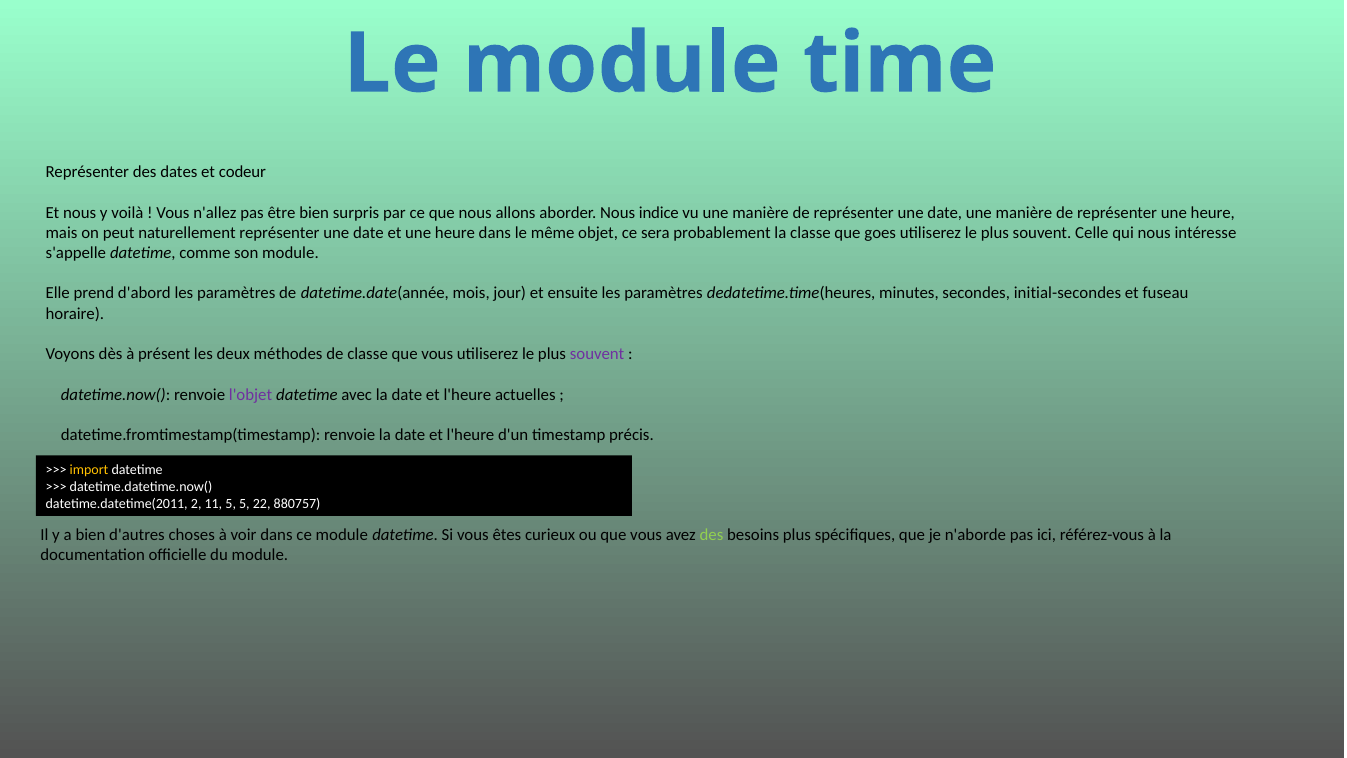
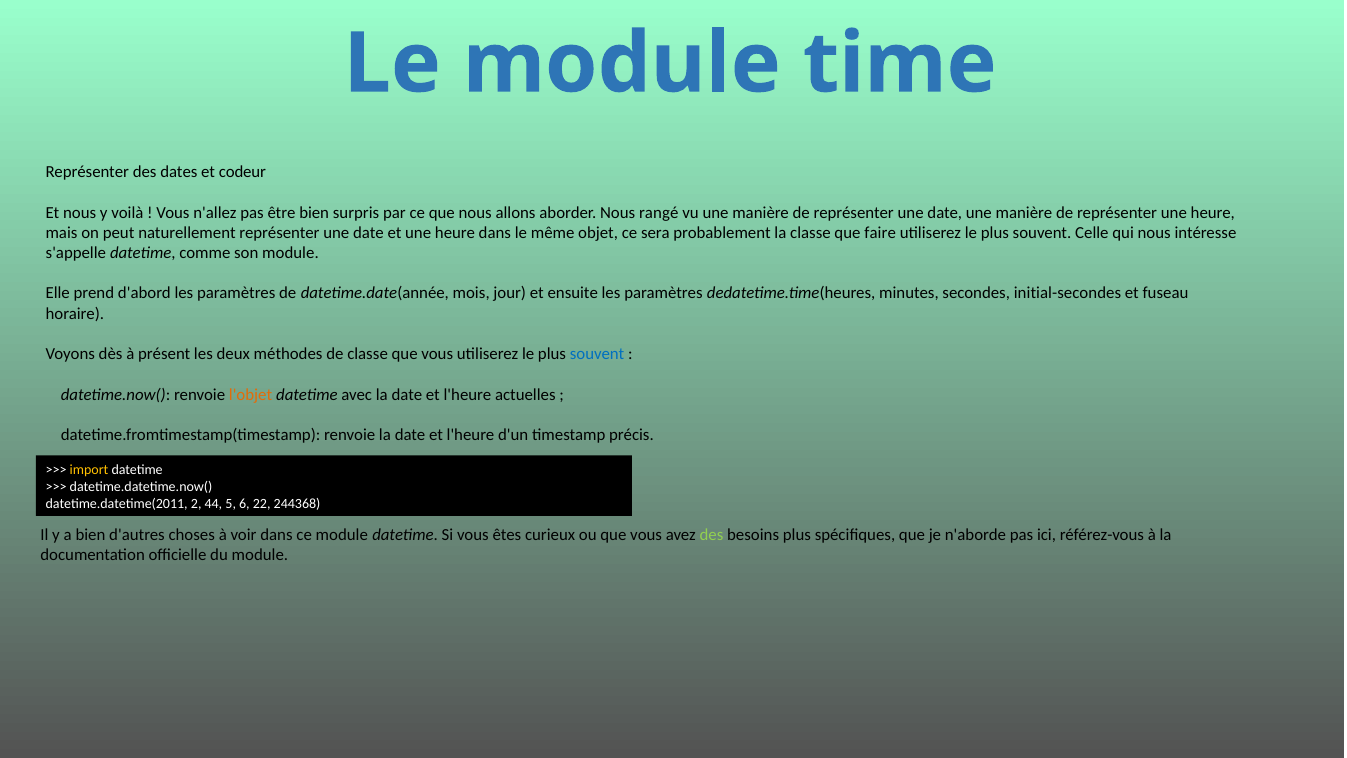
indice: indice -> rangé (659, 212)
goes: goes -> faire (880, 233)
souvent colour: purple -> blue (597, 354)
l'objet colour: purple -> orange (251, 394)
11: 11 -> 44 (213, 503)
5 5: 5 -> 6 (244, 503)
880757: 880757 -> 244368 (297, 503)
